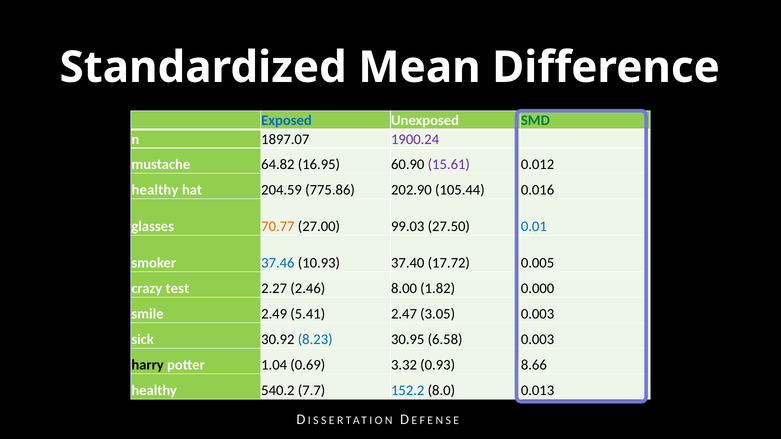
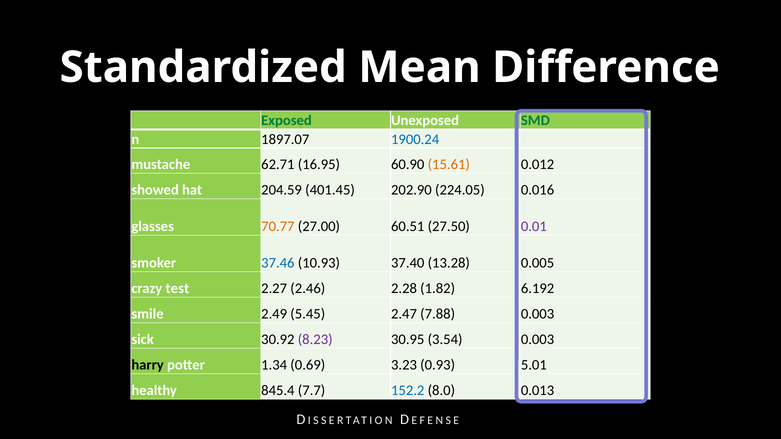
Exposed colour: blue -> green (287, 121)
1900.24 colour: purple -> blue (415, 139)
64.82: 64.82 -> 62.71 (278, 165)
15.61 colour: purple -> orange (449, 165)
healthy: healthy -> showed (155, 190)
775.86: 775.86 -> 401.45 (330, 190)
105.44: 105.44 -> 224.05 (460, 190)
99.03: 99.03 -> 60.51 (408, 227)
0.01 colour: blue -> purple (534, 227)
17.72: 17.72 -> 13.28 (449, 263)
8.00: 8.00 -> 2.28 (404, 289)
0.000: 0.000 -> 6.192 (538, 289)
5.41: 5.41 -> 5.45 (308, 314)
3.05: 3.05 -> 7.88 (438, 314)
8.23 colour: blue -> purple (315, 340)
6.58: 6.58 -> 3.54 (445, 340)
1.04: 1.04 -> 1.34 (274, 365)
3.32: 3.32 -> 3.23 (404, 365)
8.66: 8.66 -> 5.01 (534, 365)
540.2: 540.2 -> 845.4 (278, 391)
